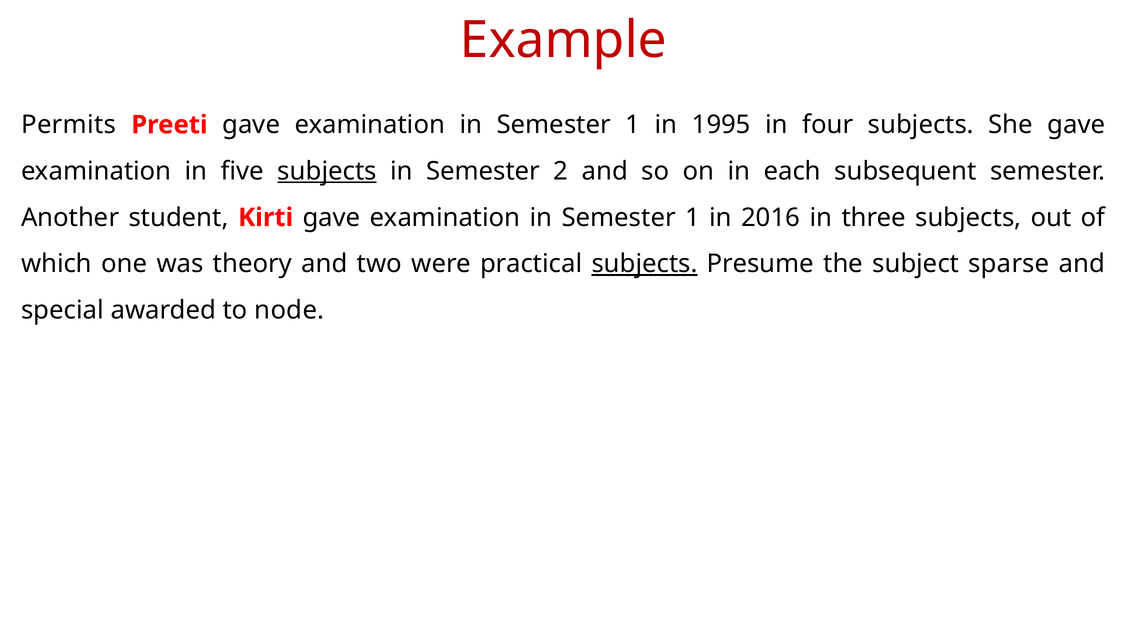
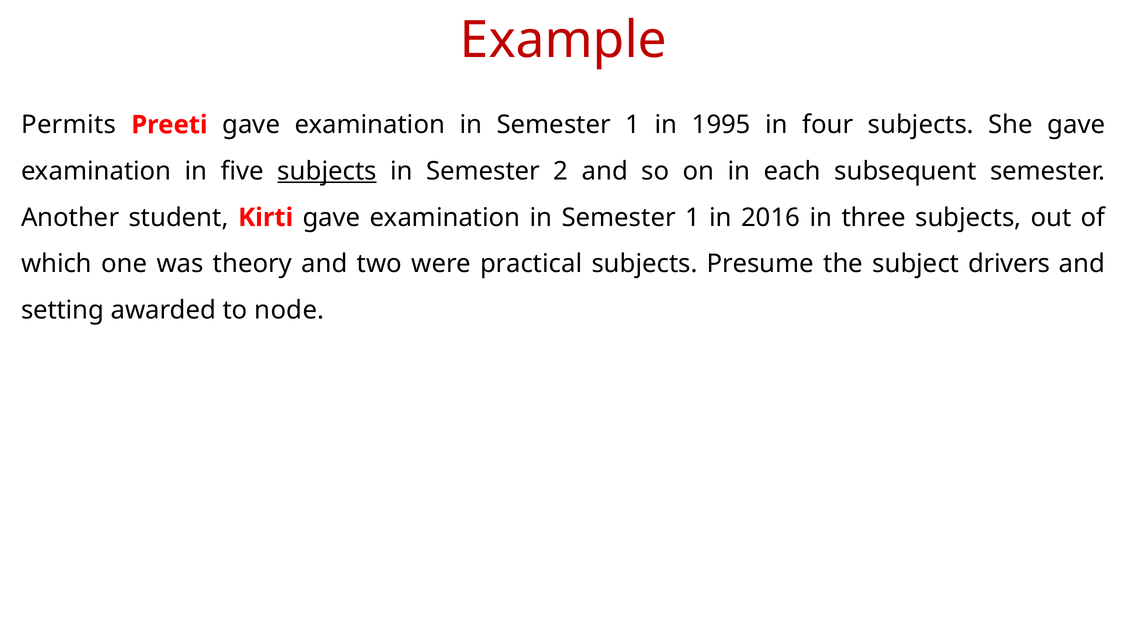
subjects underline: present -> none (645, 264)
sparse: sparse -> drivers (1009, 264)
special: special -> setting (63, 310)
